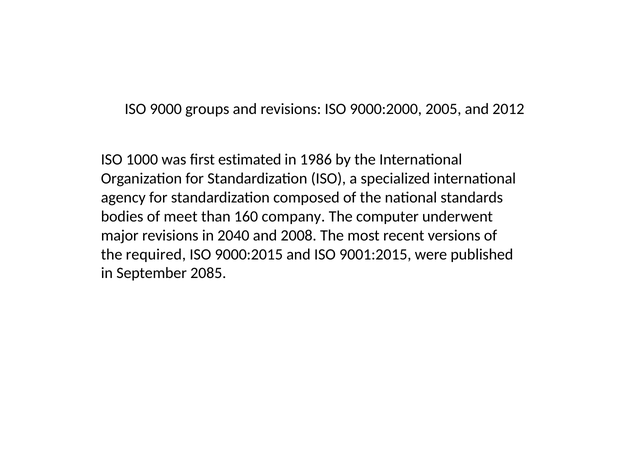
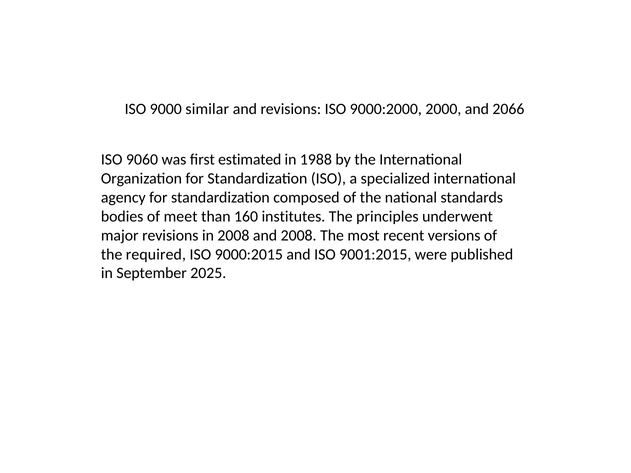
groups: groups -> similar (207, 109)
2005: 2005 -> 2000 (443, 109)
2012: 2012 -> 2066 (508, 109)
1000: 1000 -> 9060 (142, 160)
1986: 1986 -> 1988 (316, 160)
company: company -> institutes (293, 217)
computer: computer -> principles (387, 217)
in 2040: 2040 -> 2008 (233, 236)
2085: 2085 -> 2025 (208, 273)
